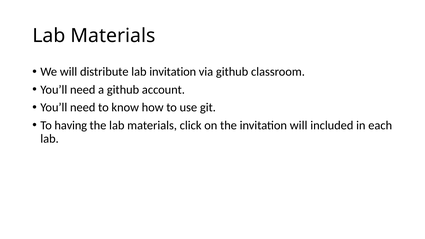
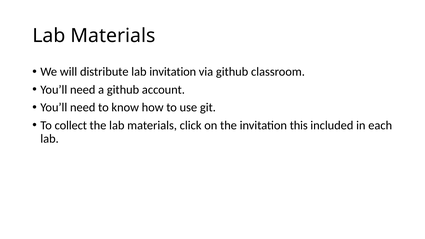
having: having -> collect (71, 125)
invitation will: will -> this (299, 125)
